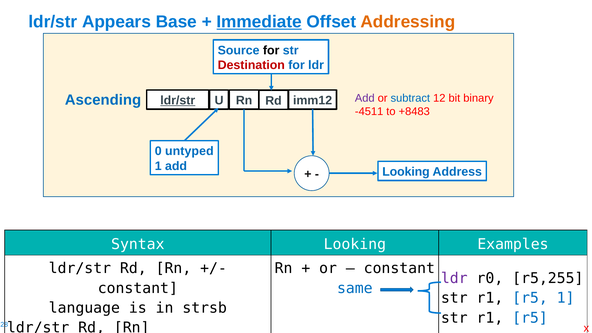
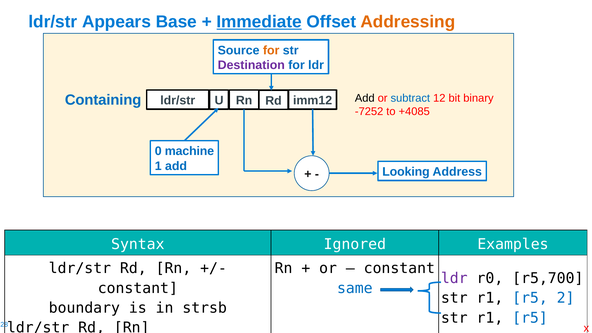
for colour: black -> orange (271, 50)
Destination colour: red -> purple (251, 65)
Add colour: purple -> black (365, 98)
Ascending: Ascending -> Containing (103, 100)
ldr/str underline: present -> none (178, 100)
-4511: -4511 -> -7252 (369, 112)
+8483: +8483 -> +4085 (414, 112)
untyped: untyped -> machine (189, 151)
Syntax Looking: Looking -> Ignored (355, 244)
r5,255: r5,255 -> r5,700 (548, 278)
r5 1: 1 -> 2 (566, 298)
language: language -> boundary (84, 308)
